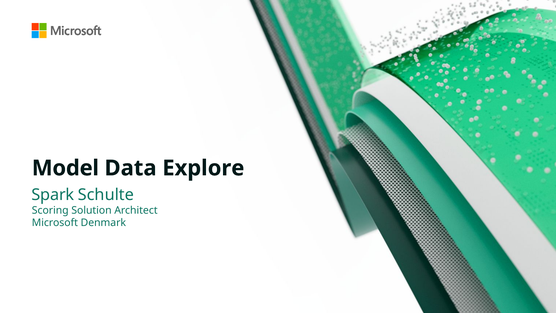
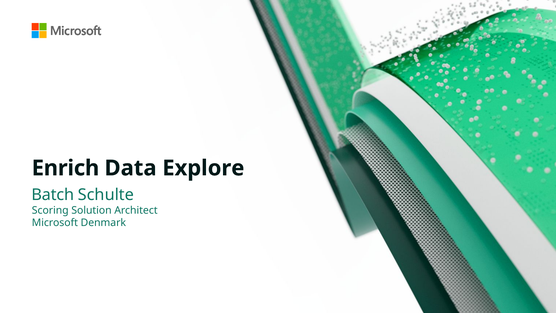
Model: Model -> Enrich (65, 168)
Spark: Spark -> Batch (53, 195)
